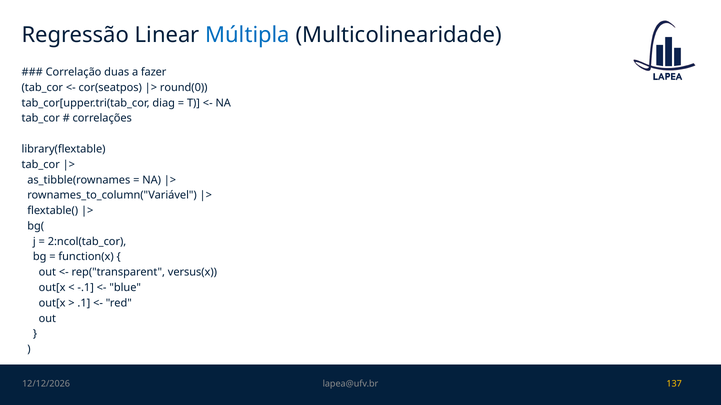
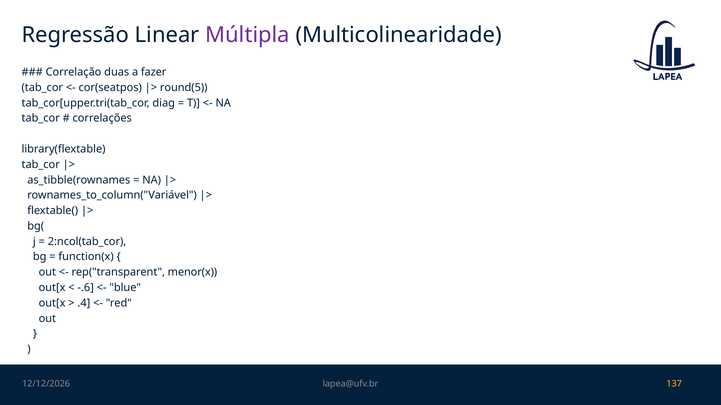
Múltipla colour: blue -> purple (248, 35)
round(0: round(0 -> round(5 (184, 88)
versus(x: versus(x -> menor(x (192, 273)
-.1: -.1 -> -.6 (86, 288)
.1: .1 -> .4 (84, 303)
